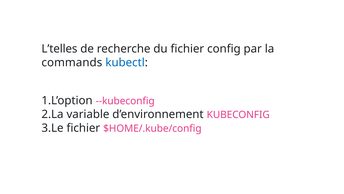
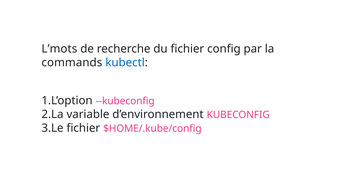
L’telles: L’telles -> L’mots (59, 49)
